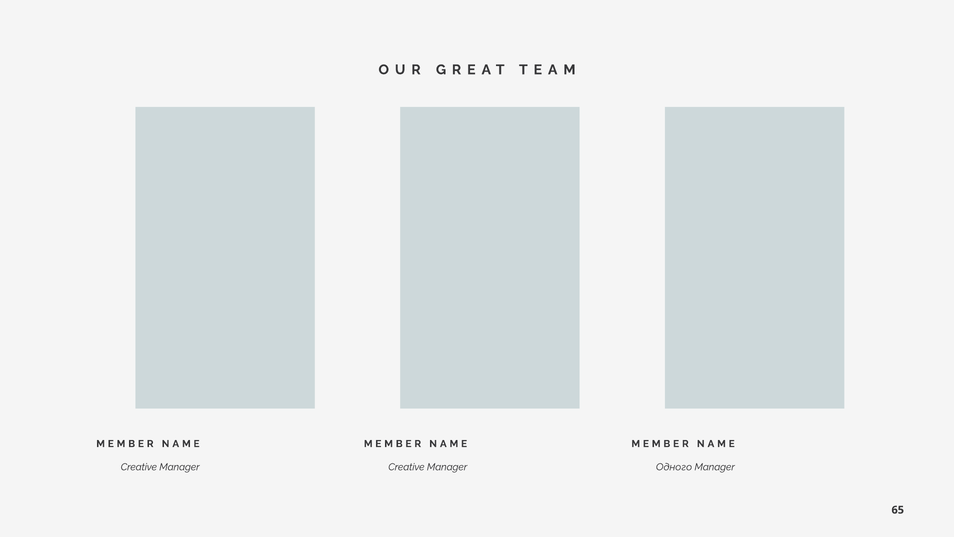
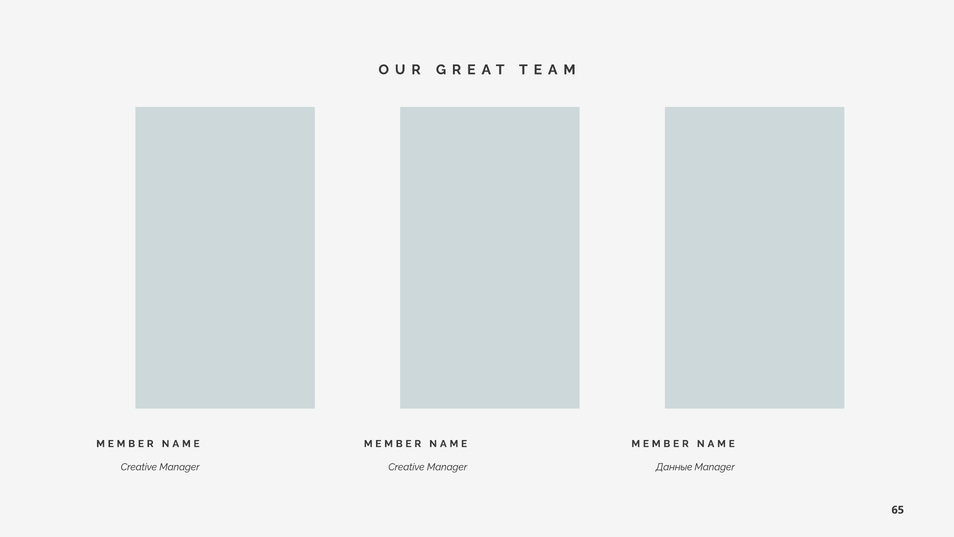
Одного: Одного -> Данные (674, 467)
